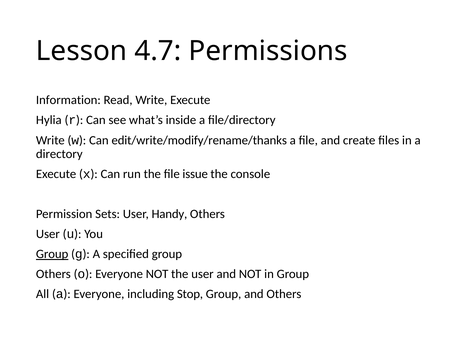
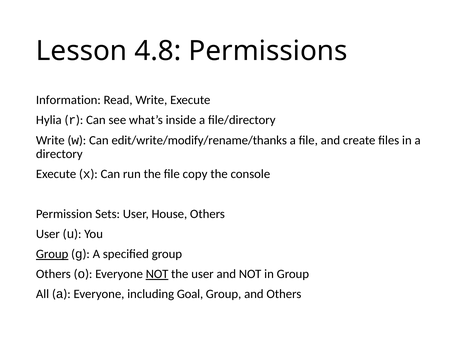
4.7: 4.7 -> 4.8 (158, 51)
issue: issue -> copy (195, 174)
Handy: Handy -> House (169, 214)
NOT underline: none -> present (157, 275)
Stop: Stop -> Goal (190, 295)
